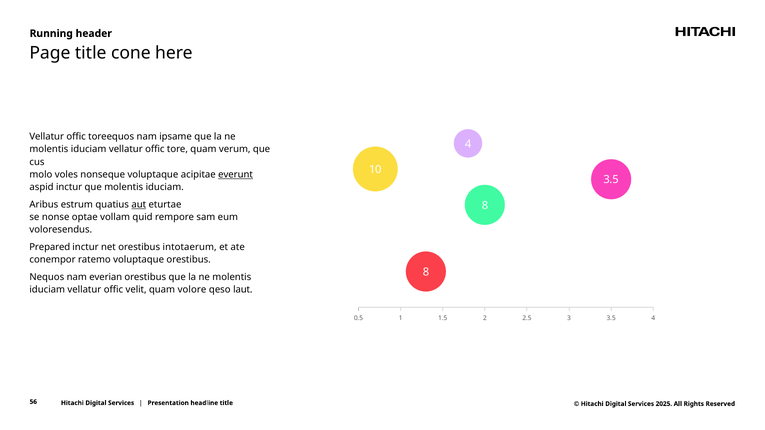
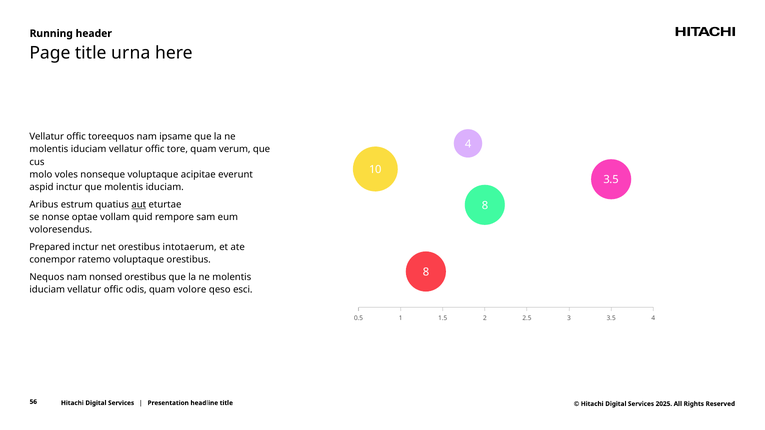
cone: cone -> urna (131, 53)
everunt underline: present -> none (236, 175)
everian: everian -> nonsed (106, 277)
velit: velit -> odis (136, 290)
laut: laut -> esci (243, 290)
